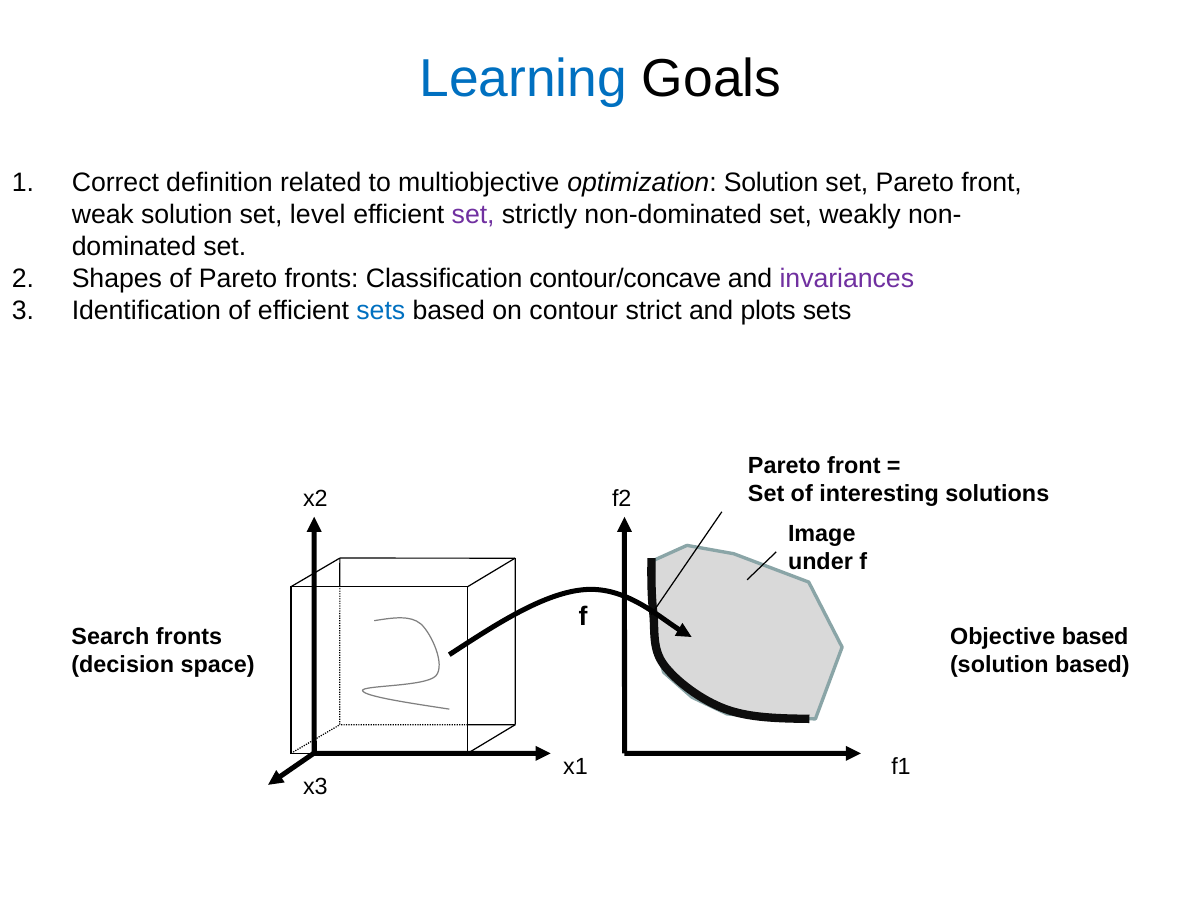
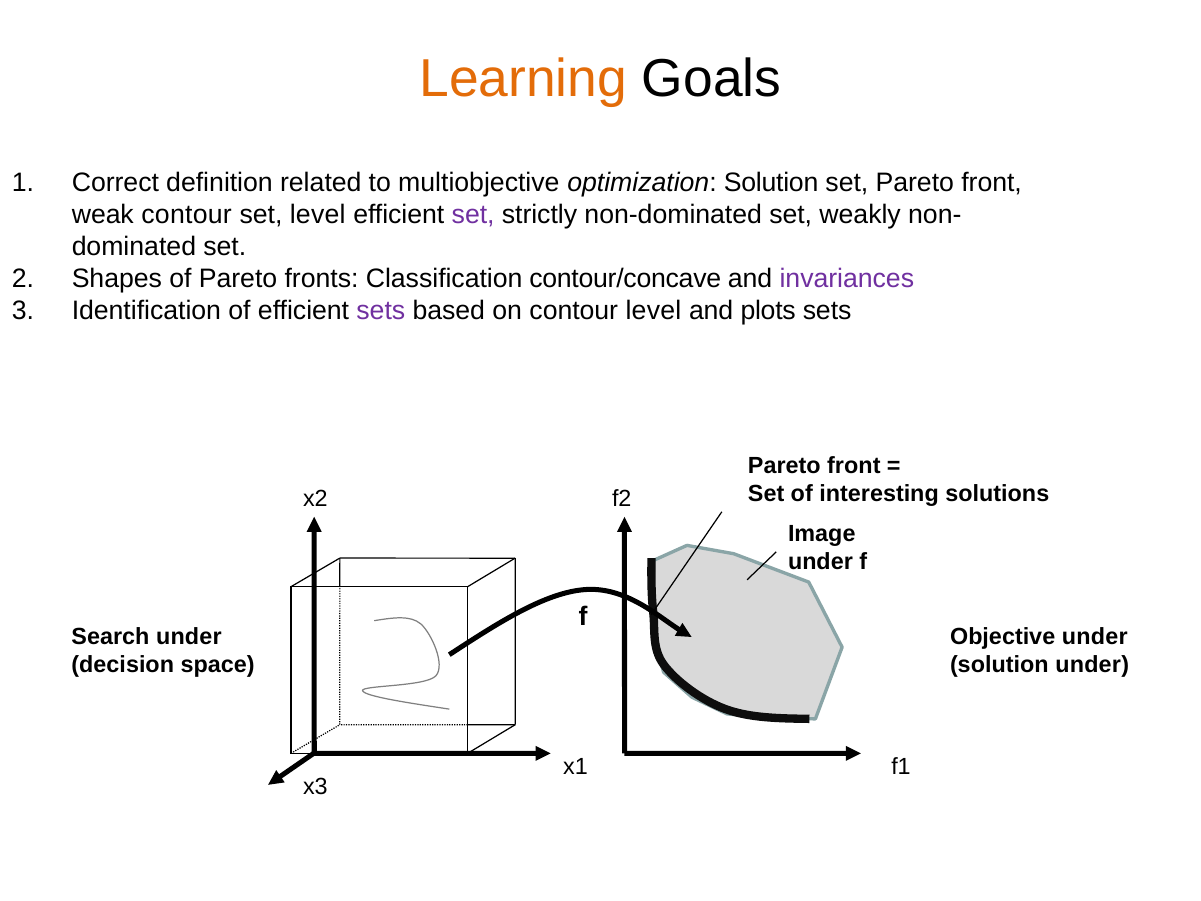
Learning colour: blue -> orange (523, 79)
weak solution: solution -> contour (187, 214)
sets colour: blue -> purple (381, 311)
contour strict: strict -> level (653, 311)
Search fronts: fronts -> under (189, 636)
Objective based: based -> under (1095, 636)
solution based: based -> under (1092, 664)
